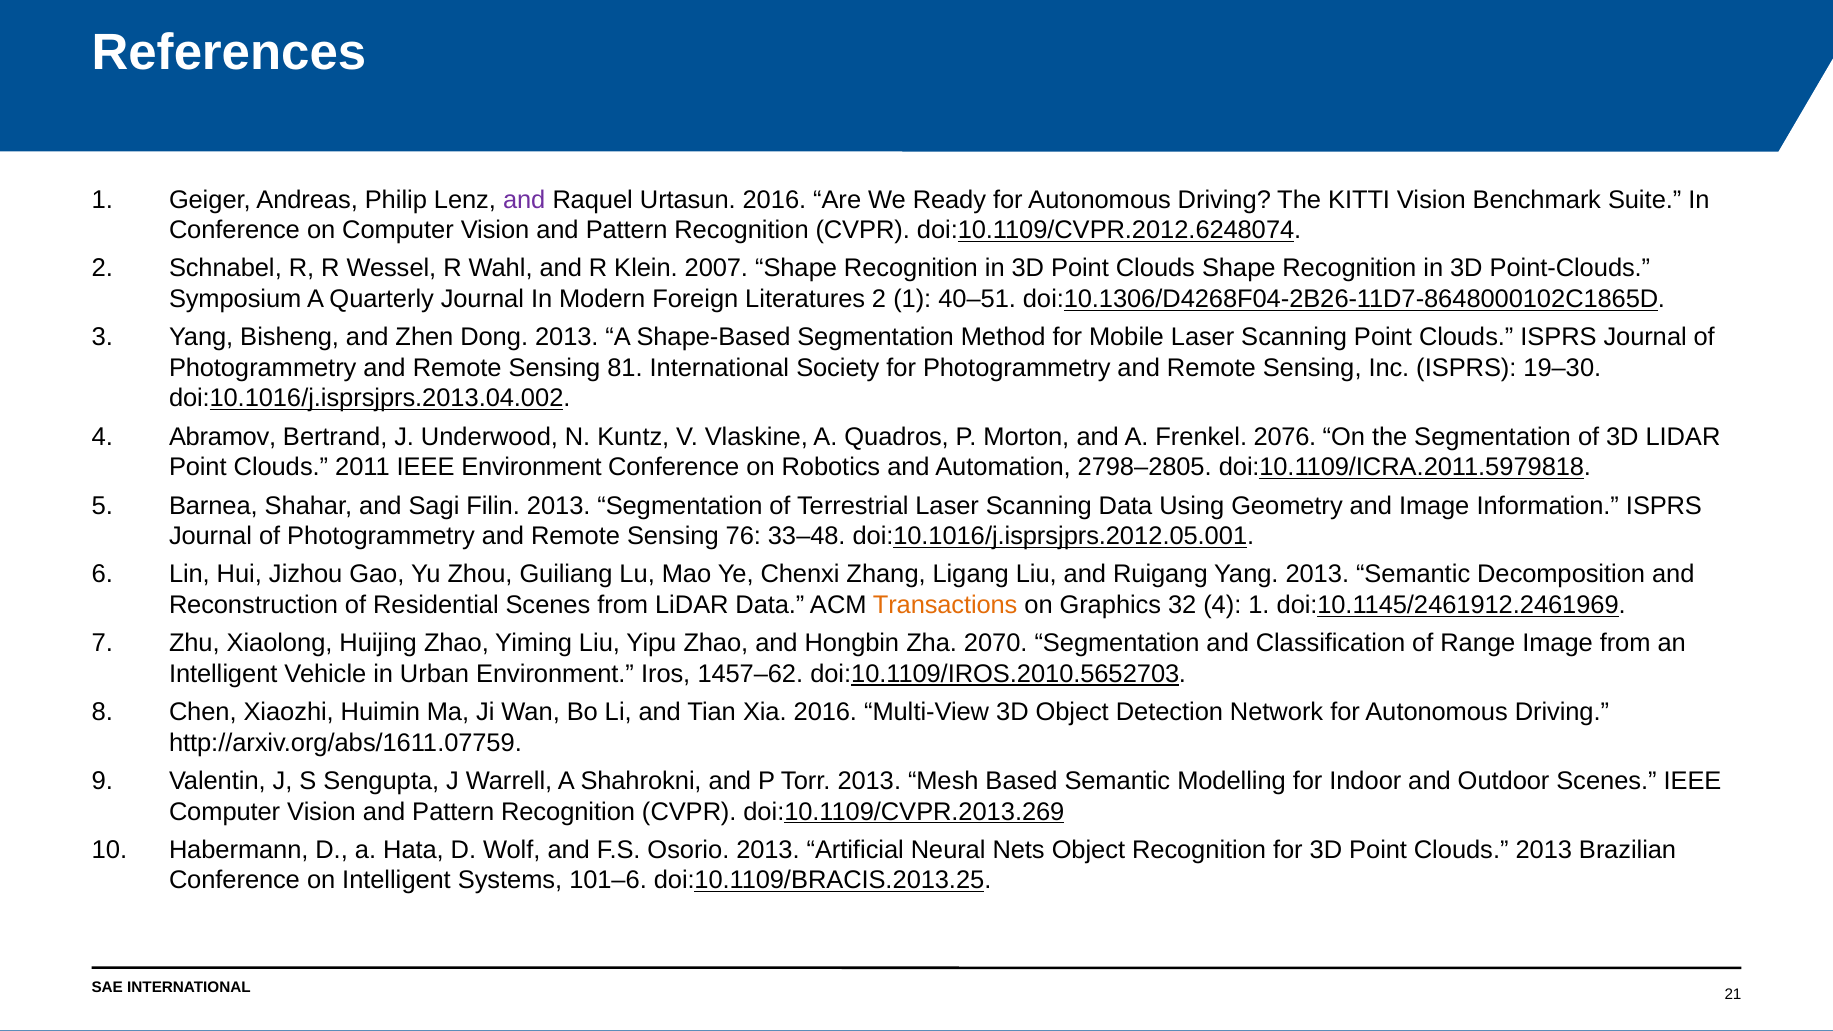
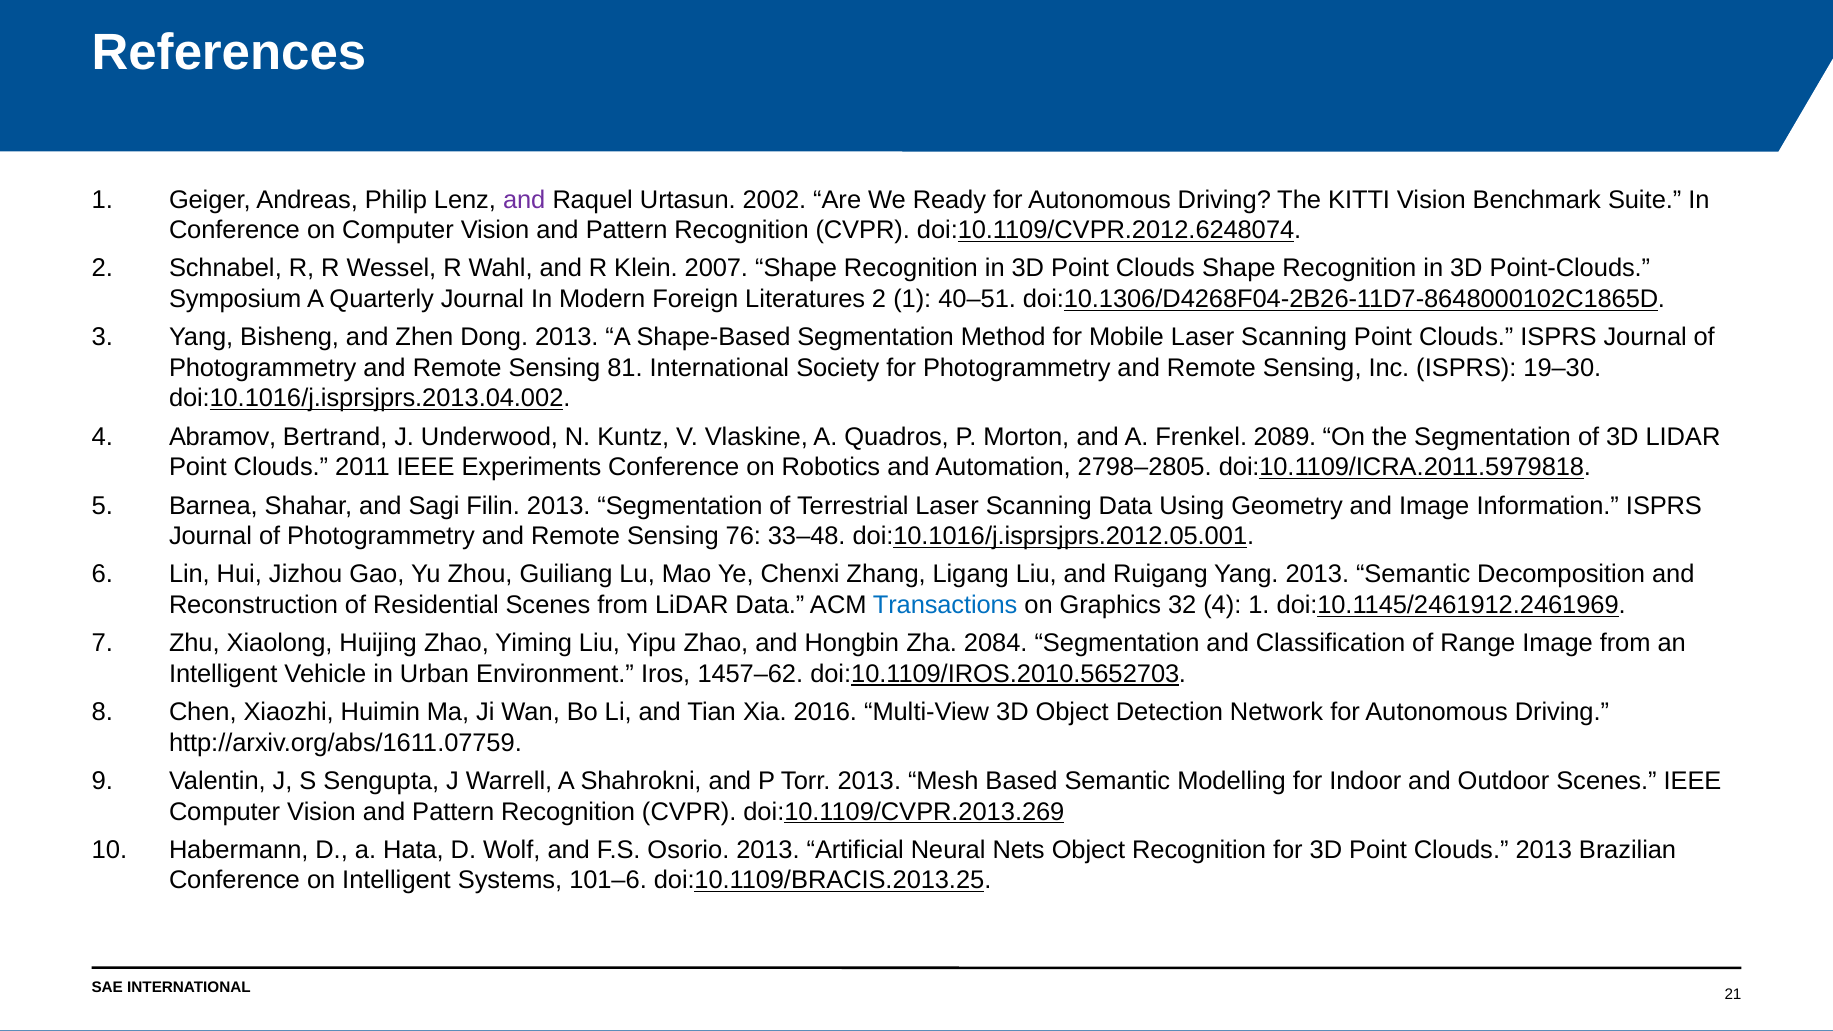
Urtasun 2016: 2016 -> 2002 (774, 200)
2076: 2076 -> 2089 (1285, 437)
IEEE Environment: Environment -> Experiments (532, 467)
Transactions colour: orange -> blue (945, 605)
2070: 2070 -> 2084 (996, 643)
